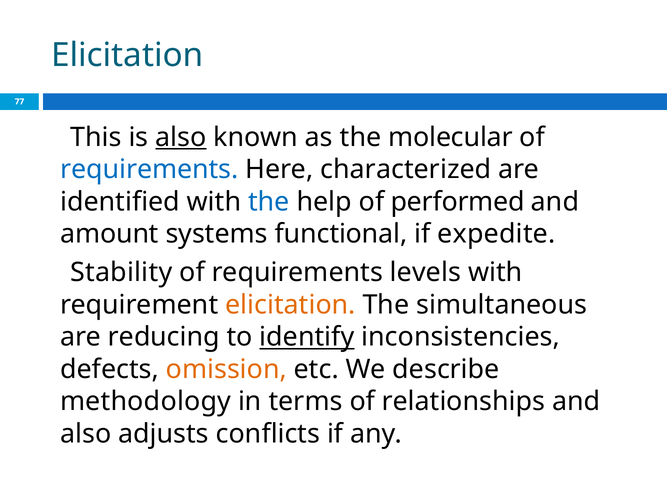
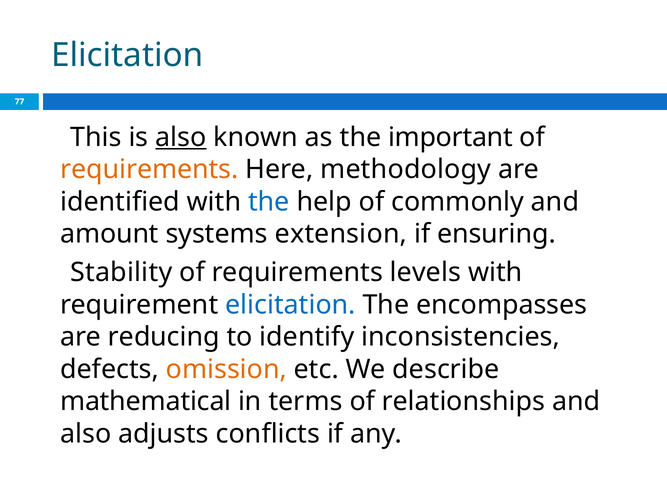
molecular: molecular -> important (451, 137)
requirements colour: blue -> orange (149, 170)
characterized: characterized -> methodology (406, 170)
performed: performed -> commonly (458, 202)
functional: functional -> extension (341, 234)
expedite: expedite -> ensuring (497, 234)
elicitation colour: orange -> blue (290, 305)
simultaneous: simultaneous -> encompasses (502, 305)
identify underline: present -> none (307, 337)
methodology: methodology -> mathematical (146, 402)
